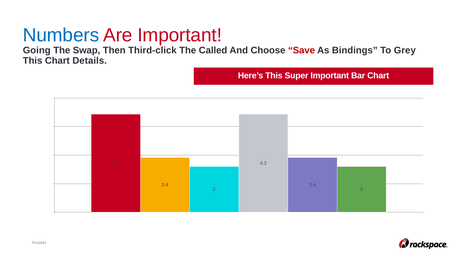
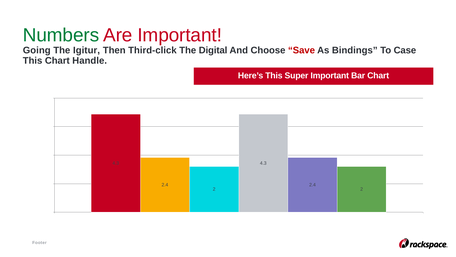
Numbers colour: blue -> green (61, 35)
Swap: Swap -> Igitur (87, 50)
Called: Called -> Digital (213, 50)
Grey: Grey -> Case (405, 50)
Details: Details -> Handle (90, 60)
